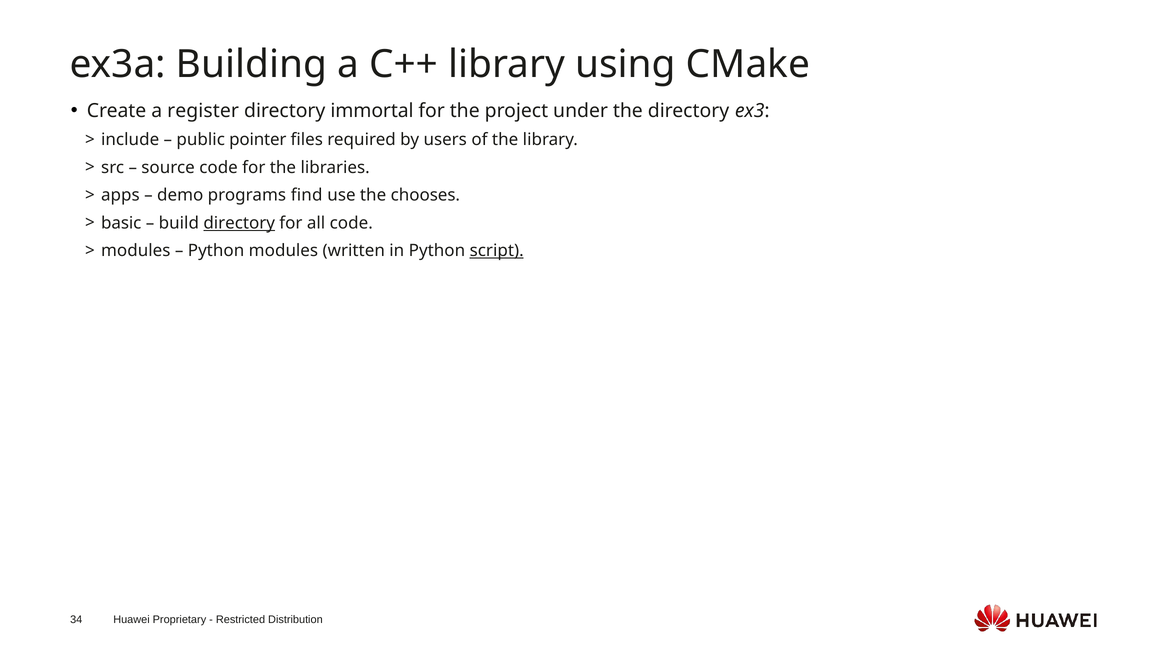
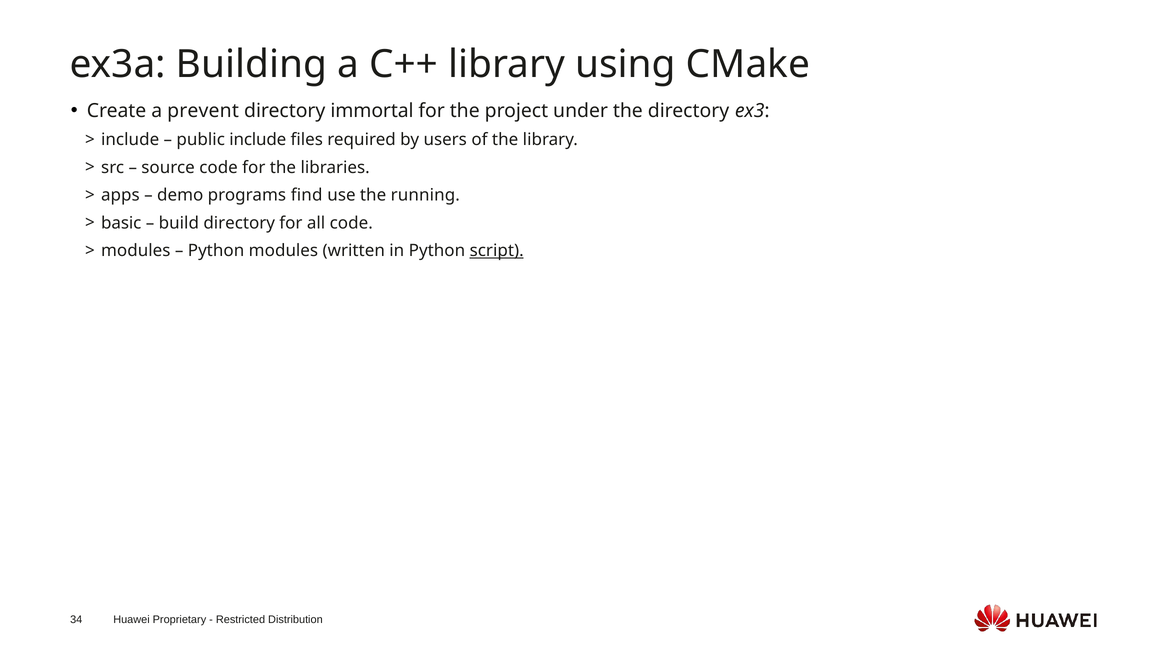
register: register -> prevent (203, 111)
public pointer: pointer -> include (258, 140)
chooses: chooses -> running (425, 195)
directory underline: present -> none (239, 223)
